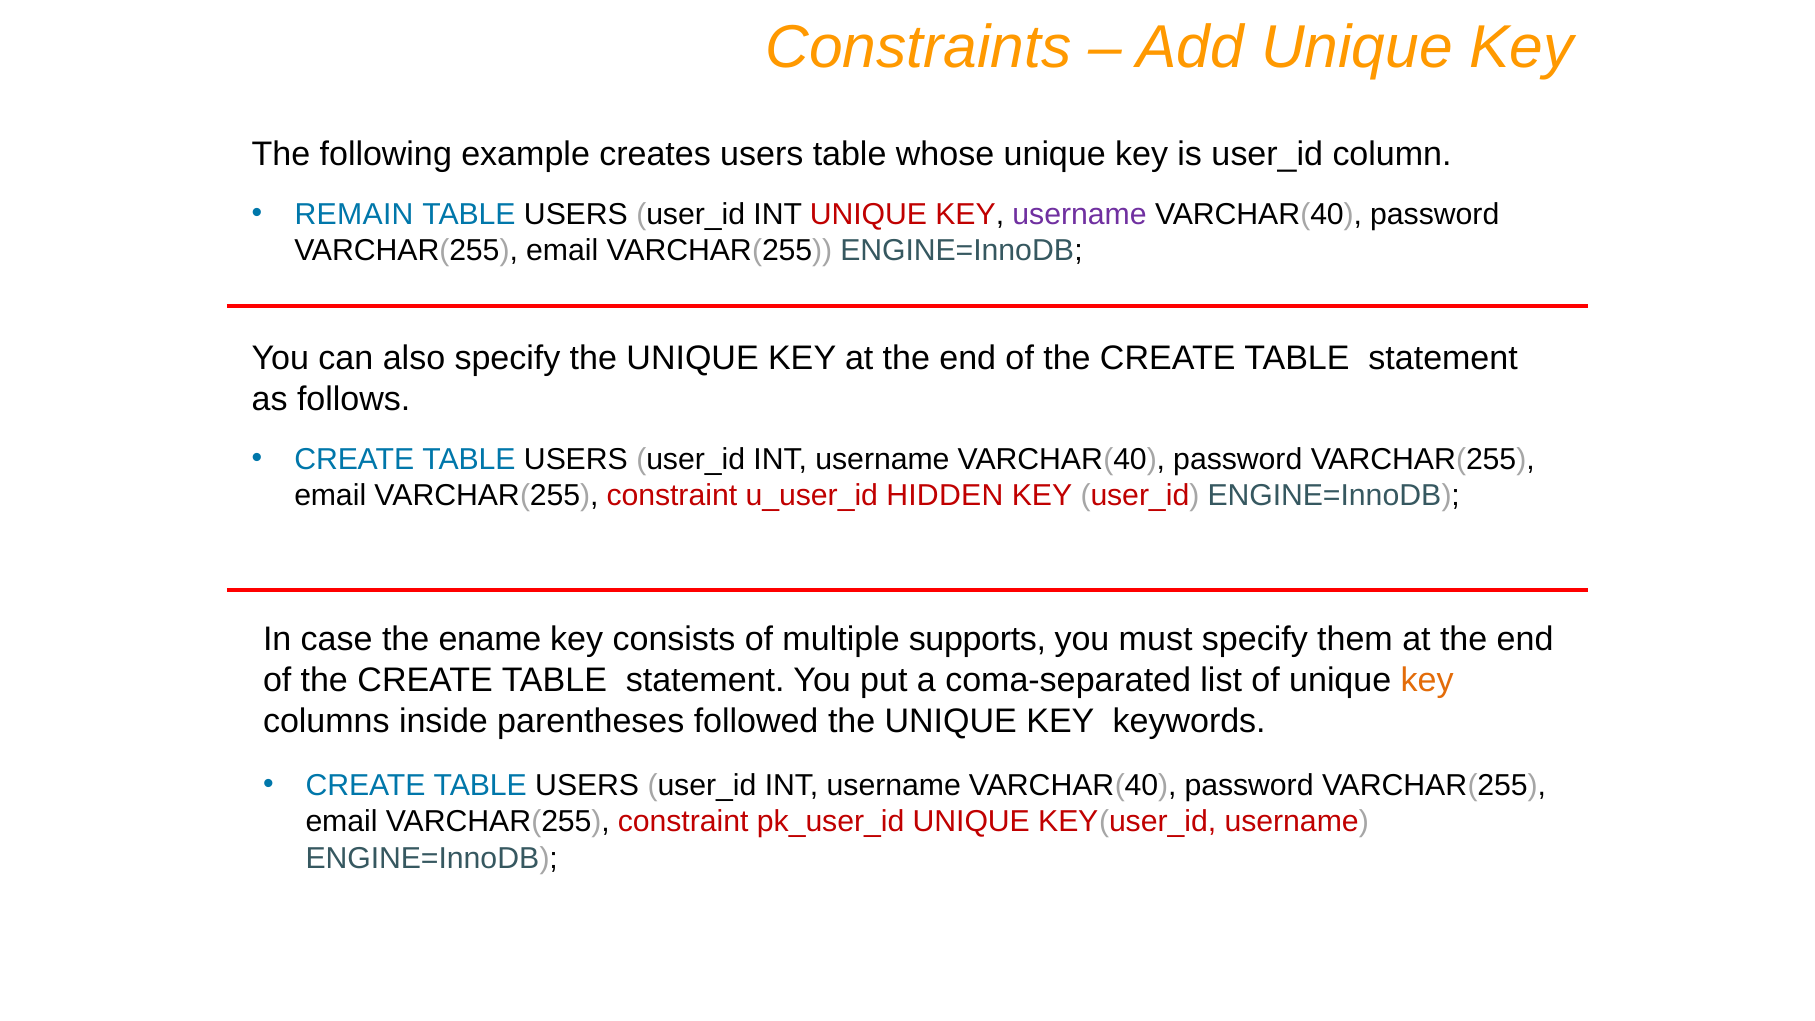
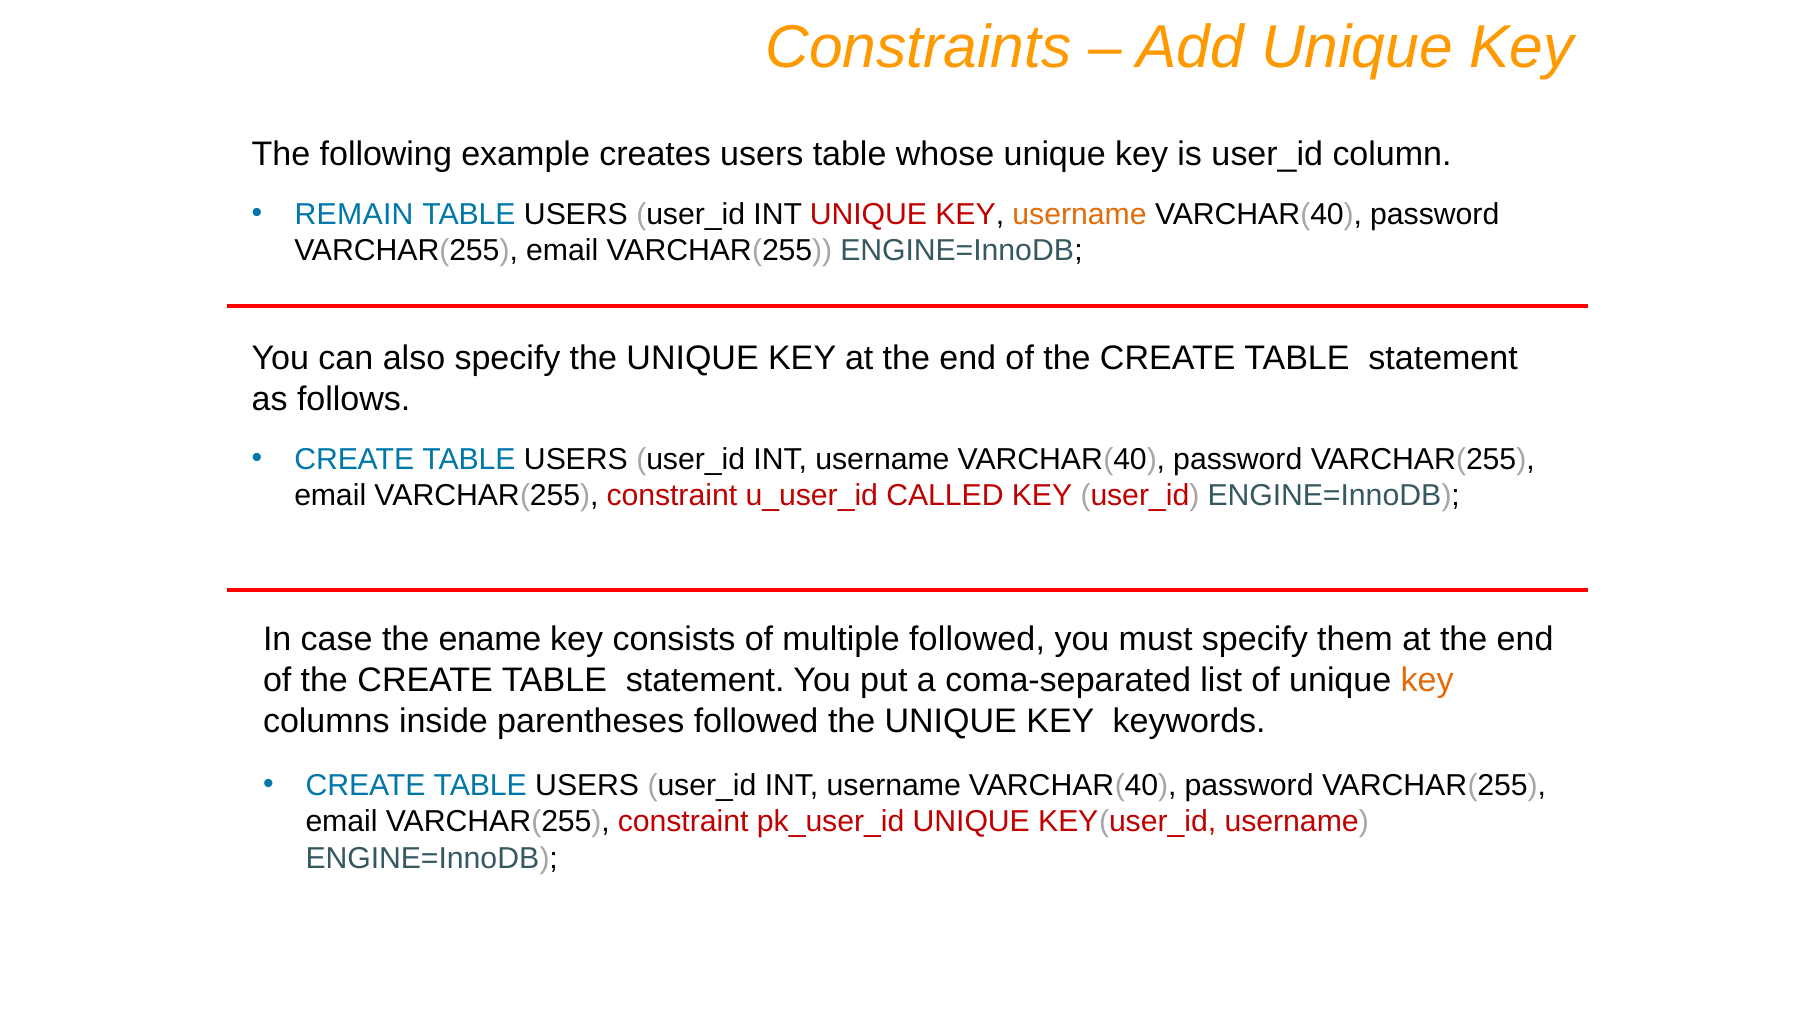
username colour: purple -> orange (1080, 214)
HIDDEN: HIDDEN -> CALLED (945, 496)
multiple supports: supports -> followed (977, 639)
